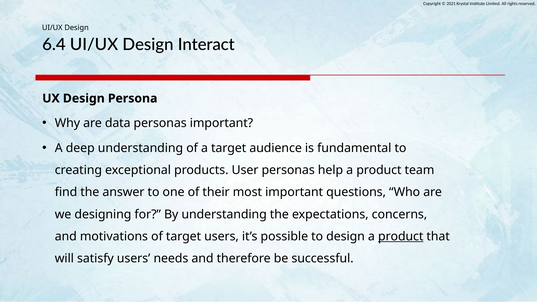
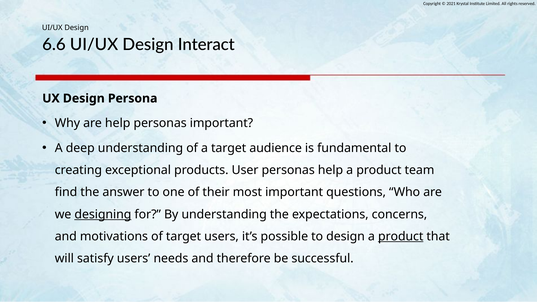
6.4: 6.4 -> 6.6 (54, 45)
are data: data -> help (118, 123)
designing underline: none -> present (103, 214)
